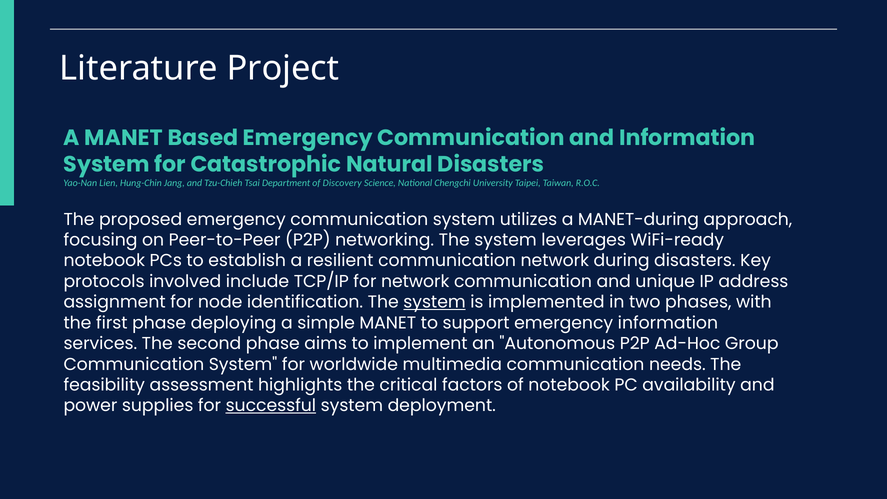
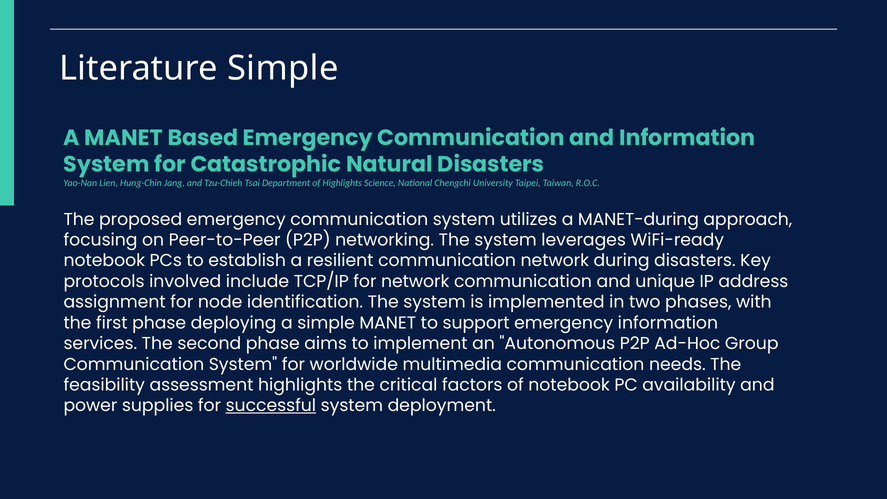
Literature Project: Project -> Simple (283, 68)
Discovery: Discovery -> Highlights (342, 183)
system underline: present -> none (435, 302)
